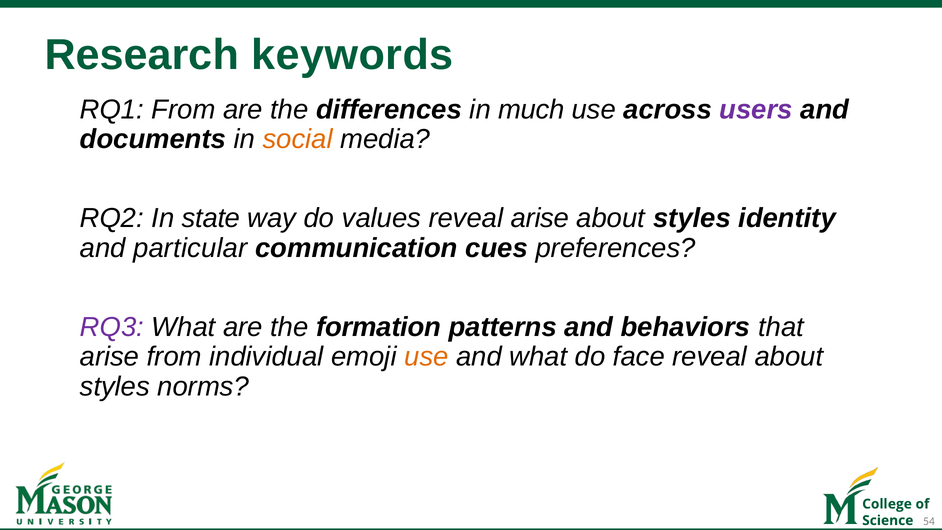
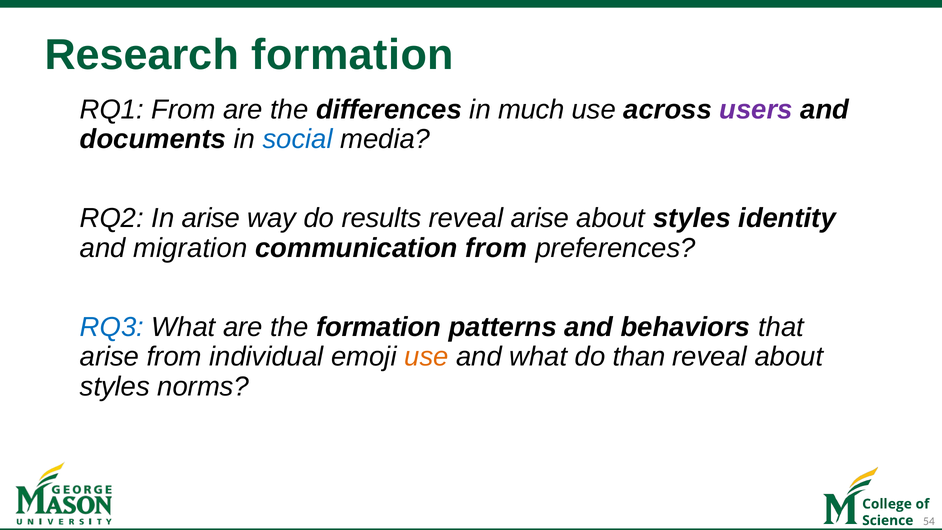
Research keywords: keywords -> formation (352, 55)
social colour: orange -> blue (298, 139)
In state: state -> arise (211, 218)
values: values -> results (382, 218)
particular: particular -> migration (190, 248)
communication cues: cues -> from (496, 248)
RQ3 colour: purple -> blue (112, 327)
face: face -> than (639, 357)
